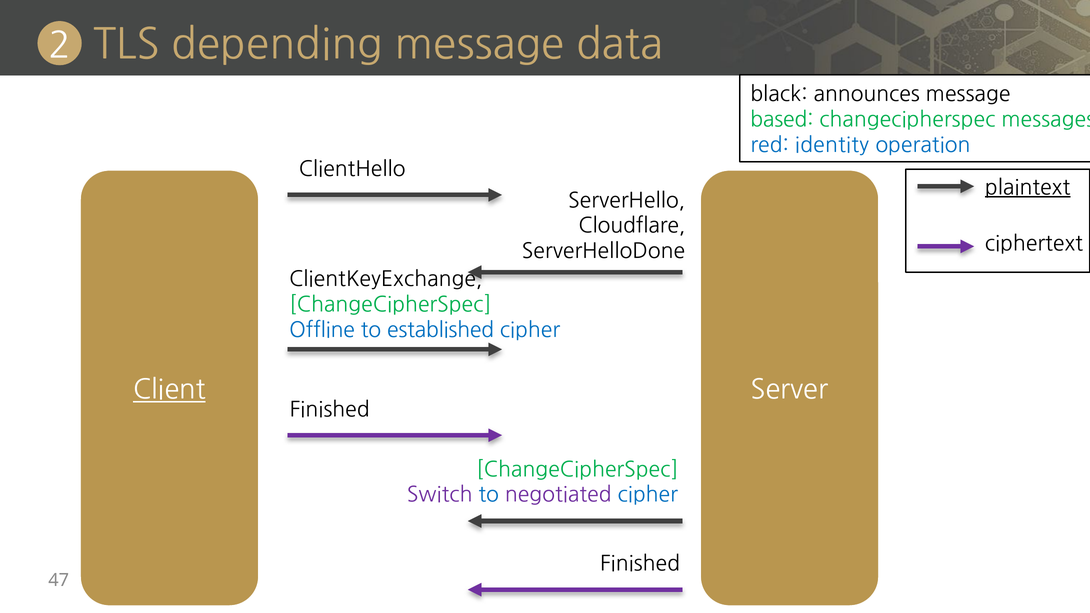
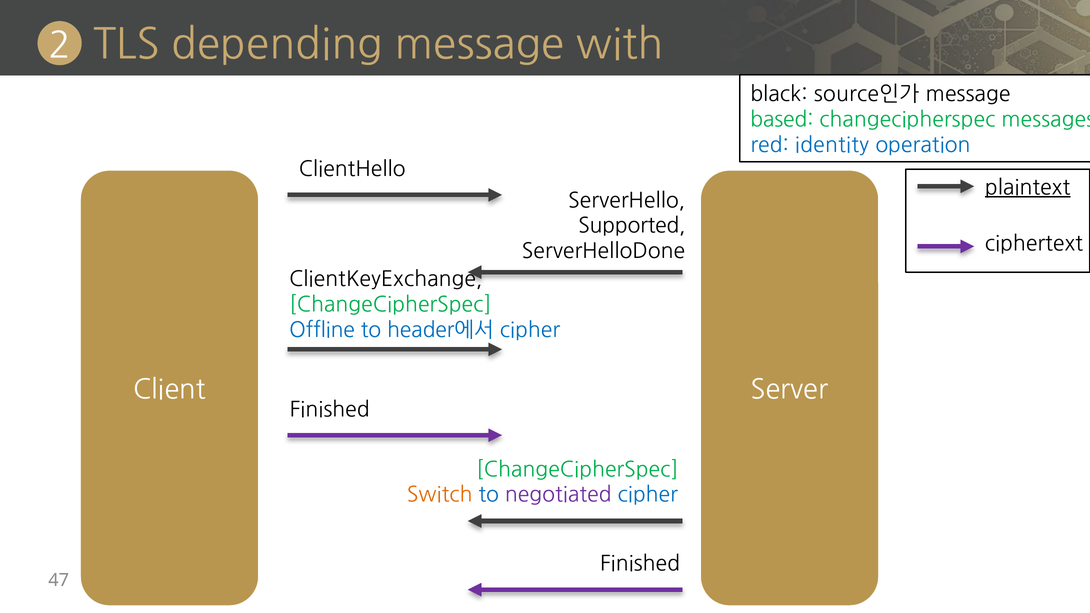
data: data -> with (620, 45)
announces: announces -> source인가 (867, 94)
Cloudflare: Cloudflare -> Supported (632, 226)
established: established -> header에서 (441, 330)
Client underline: present -> none (169, 390)
Switch colour: purple -> orange (440, 495)
